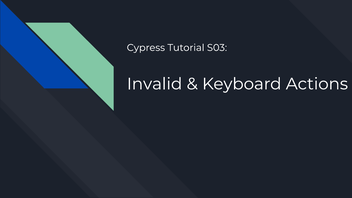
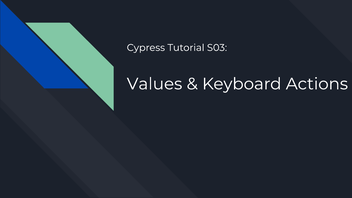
Invalid: Invalid -> Values (155, 84)
